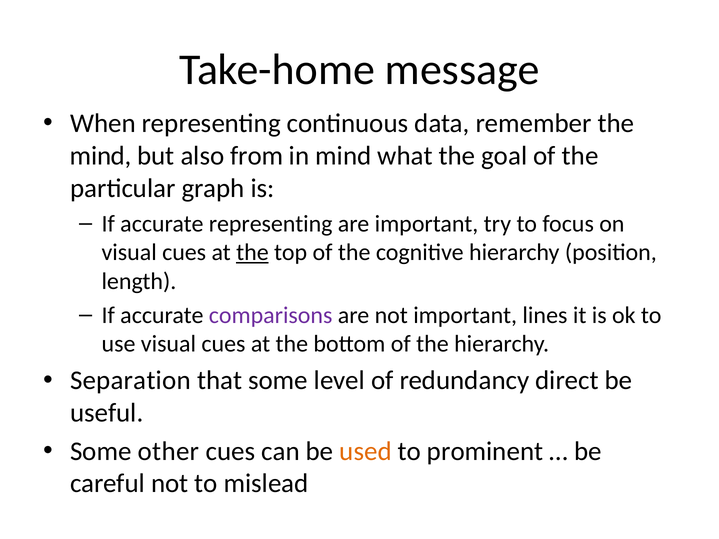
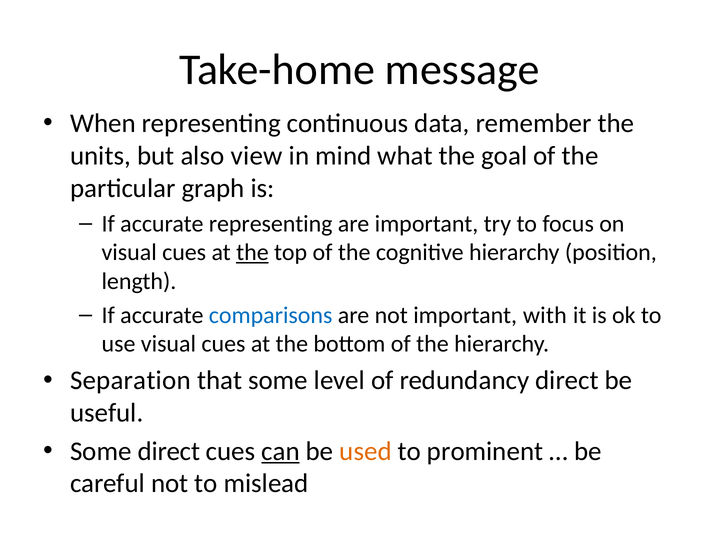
mind: mind -> units (101, 156)
from: from -> view (257, 156)
comparisons colour: purple -> blue (271, 315)
lines: lines -> with (545, 315)
Some other: other -> direct (169, 451)
can underline: none -> present (281, 451)
